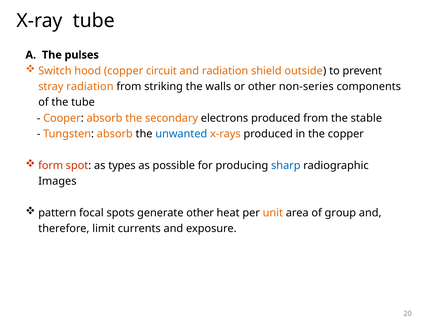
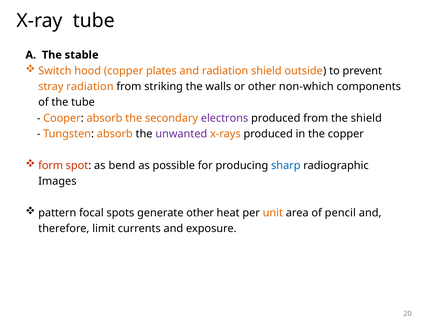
pulses: pulses -> stable (82, 55)
circuit: circuit -> plates (161, 71)
non-series: non-series -> non-which (306, 86)
electrons colour: black -> purple (225, 118)
the stable: stable -> shield (366, 118)
unwanted colour: blue -> purple (181, 134)
types: types -> bend (122, 165)
group: group -> pencil (340, 212)
